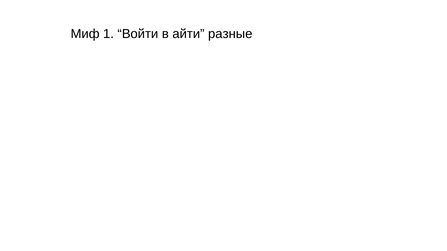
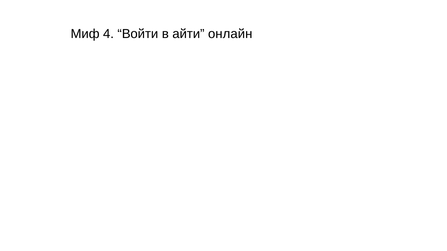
1: 1 -> 4 (108, 34)
разные: разные -> онлайн (230, 34)
